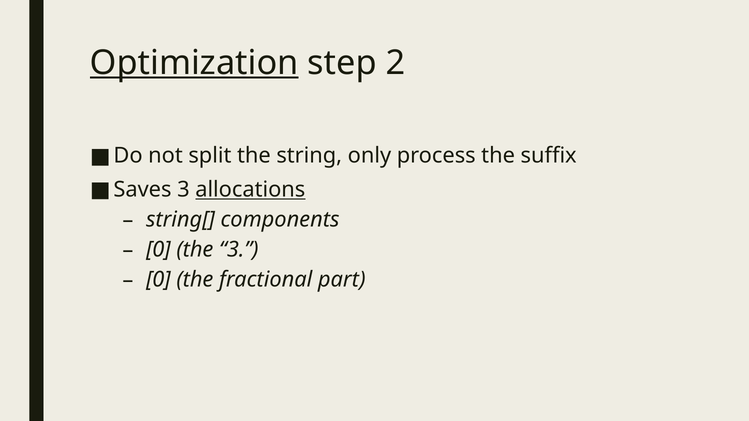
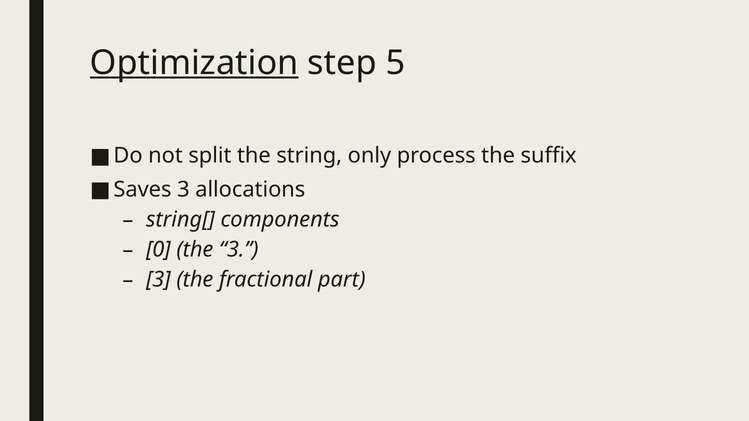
2: 2 -> 5 (395, 63)
allocations underline: present -> none (250, 190)
0: 0 -> 3 (158, 280)
